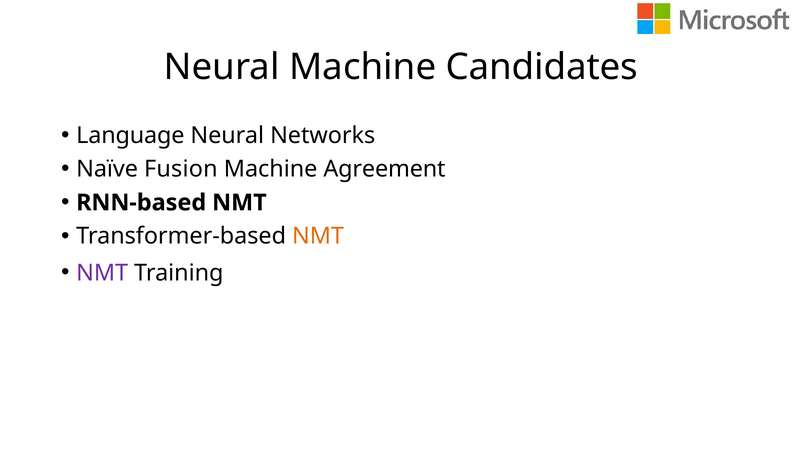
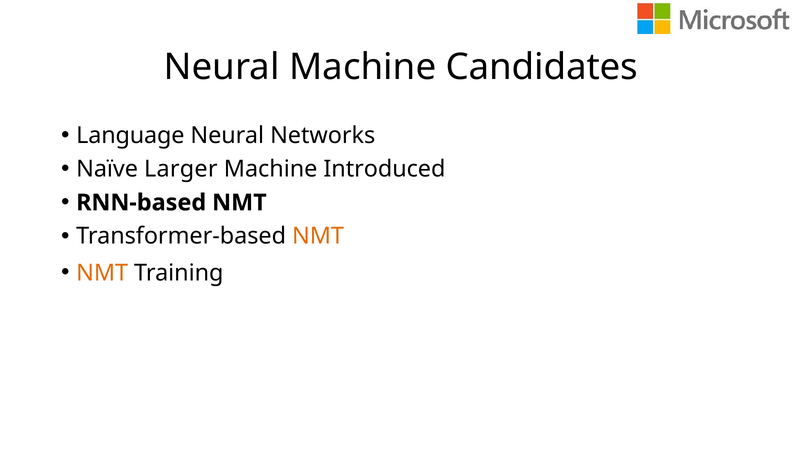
Fusion: Fusion -> Larger (181, 169)
Agreement: Agreement -> Introduced (384, 169)
NMT colour: purple -> orange (102, 273)
